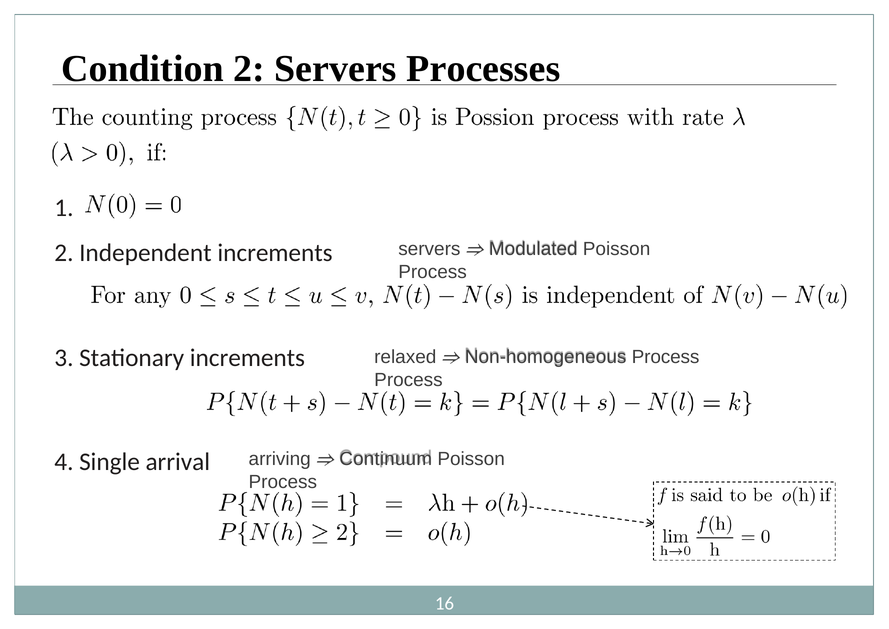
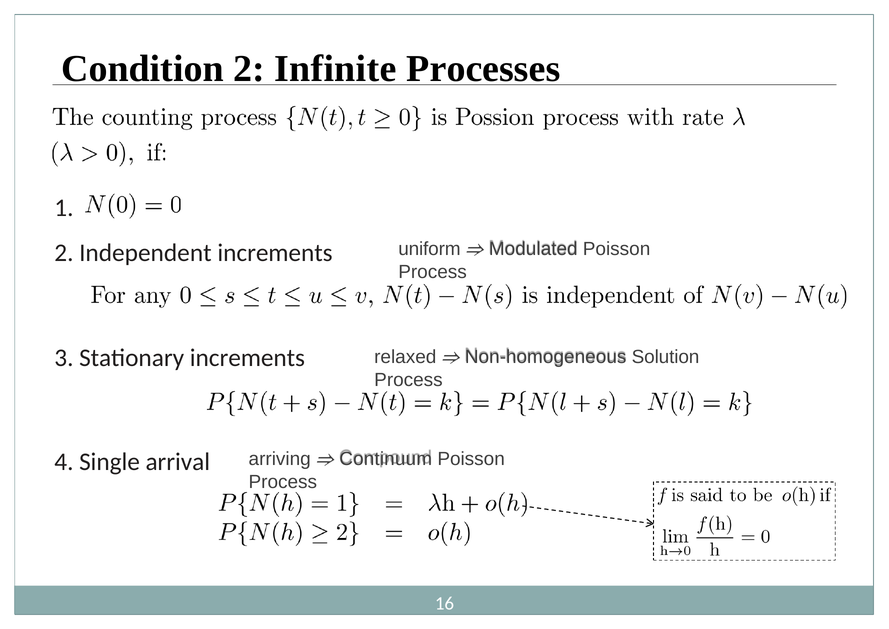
2 Servers: Servers -> Infinite (335, 69)
servers: servers -> uniform (429, 249)
Non-homogeneous Process: Process -> Solution (666, 357)
